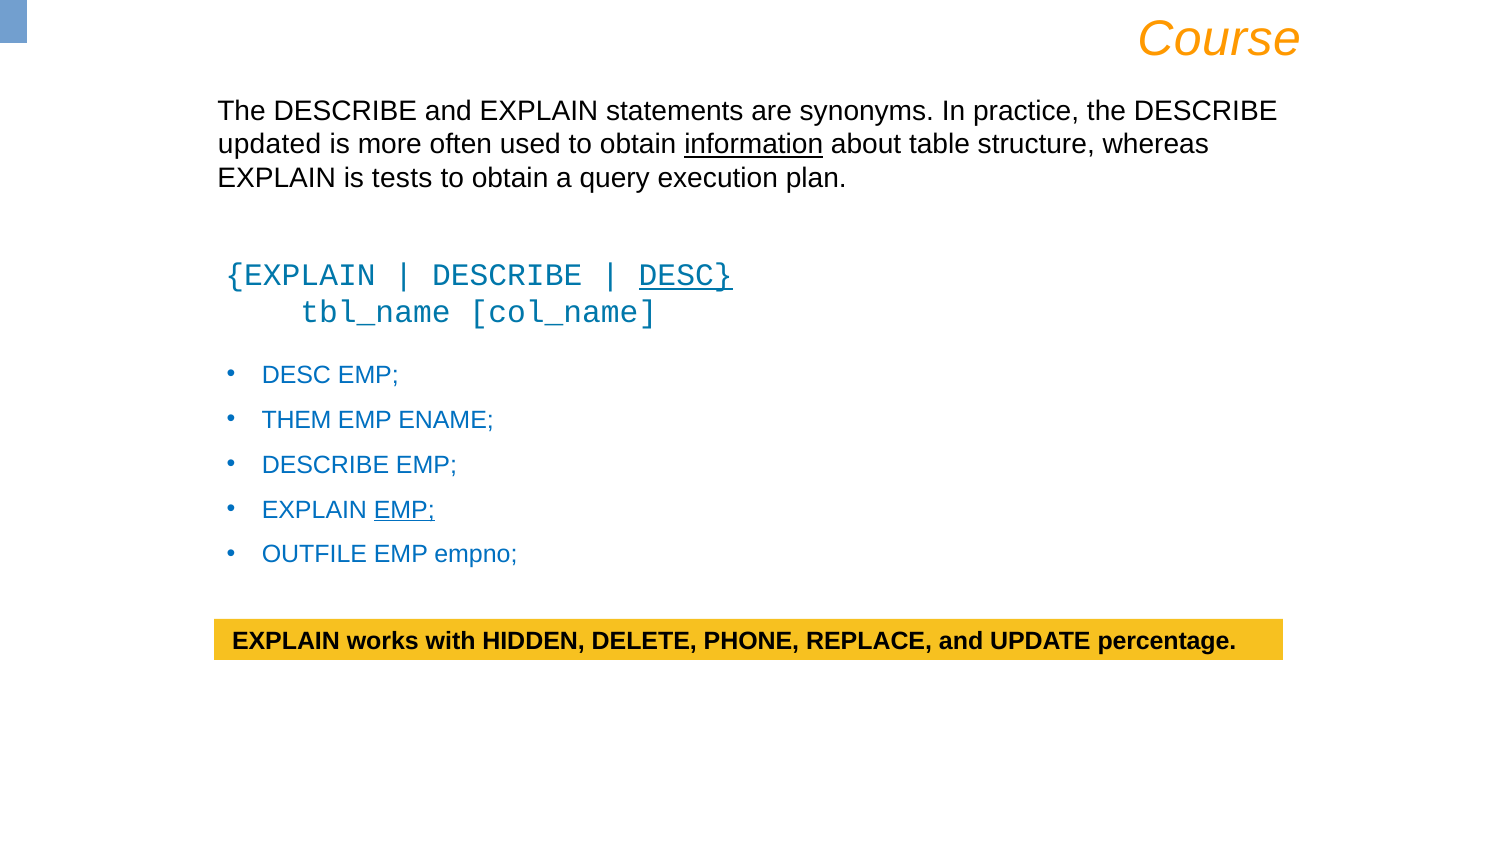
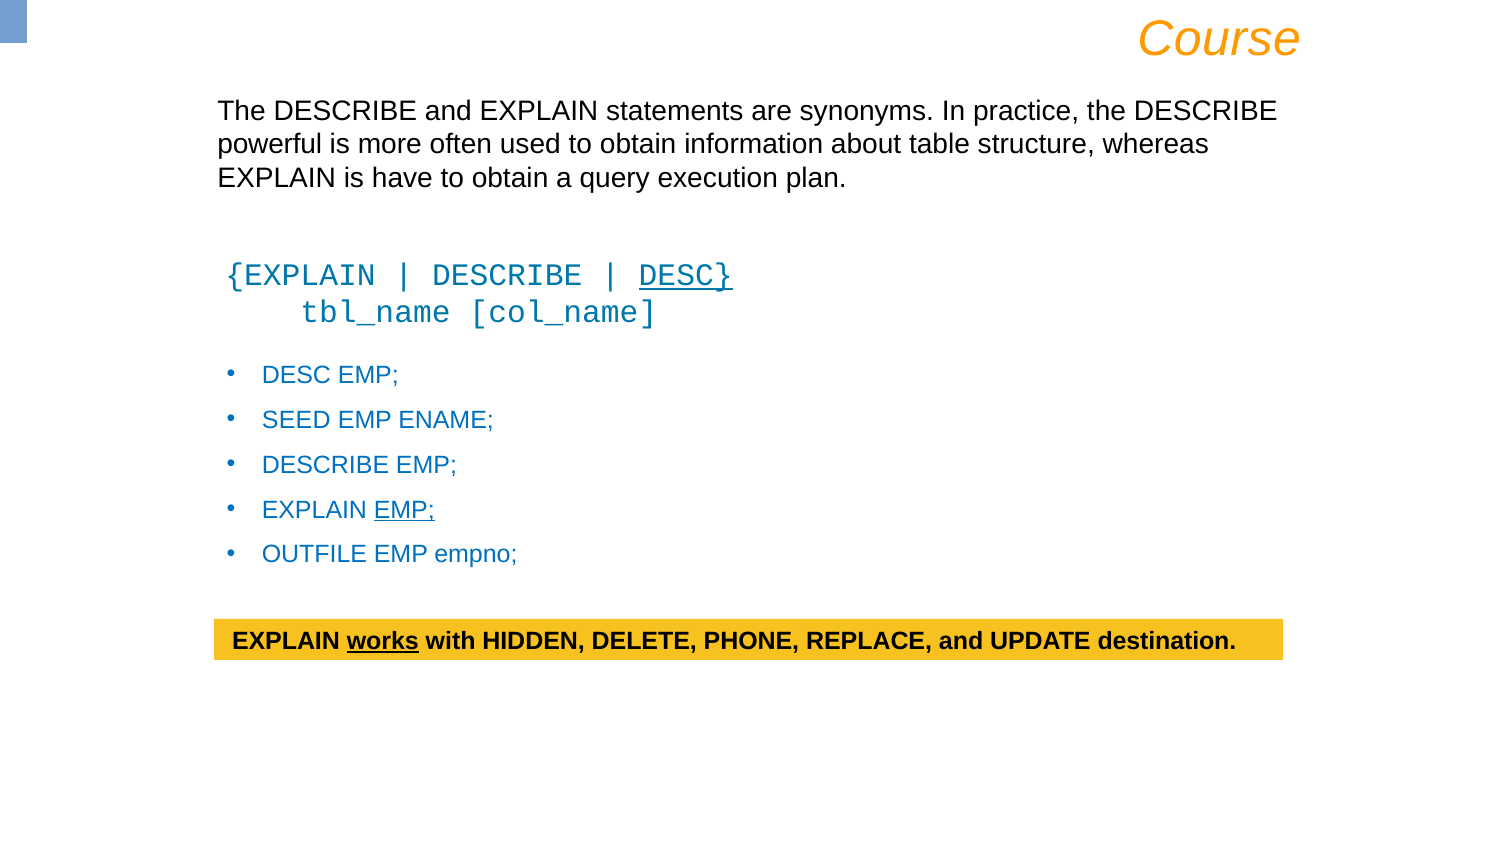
updated: updated -> powerful (270, 145)
information underline: present -> none (754, 145)
tests: tests -> have (402, 178)
THEM: THEM -> SEED (296, 420)
works underline: none -> present (383, 641)
percentage: percentage -> destination (1167, 641)
